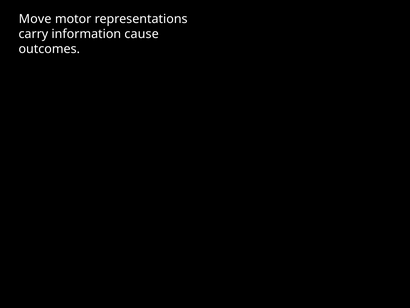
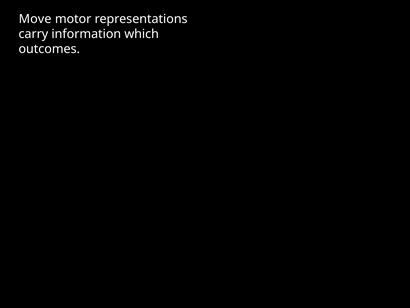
cause: cause -> which (142, 34)
